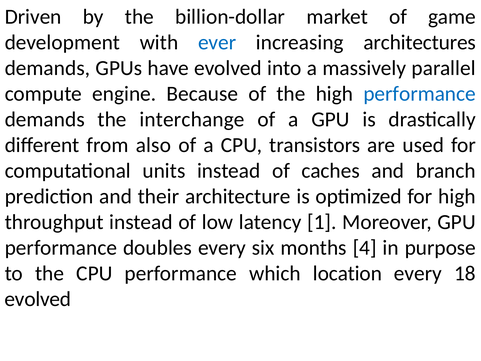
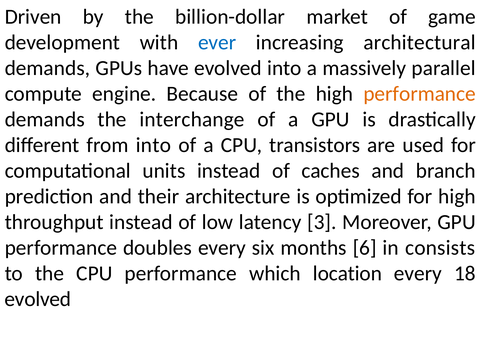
architectures: architectures -> architectural (420, 42)
performance colour: blue -> orange (420, 94)
from also: also -> into (153, 145)
1: 1 -> 3 (322, 222)
4: 4 -> 6 (365, 248)
purpose: purpose -> consists (440, 248)
